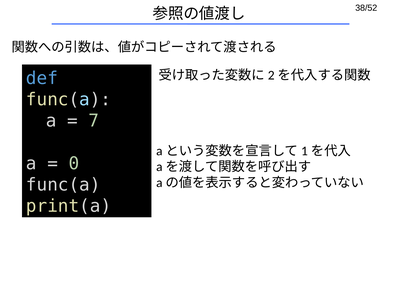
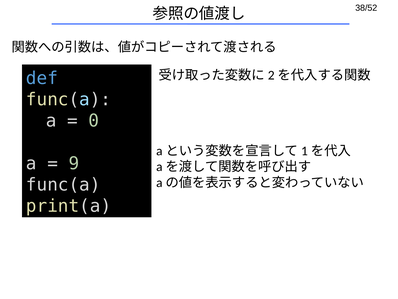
7: 7 -> 0 (94, 121)
0: 0 -> 9 (74, 163)
